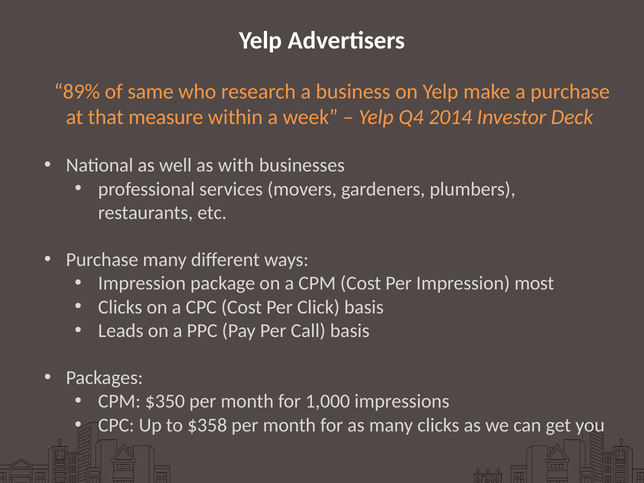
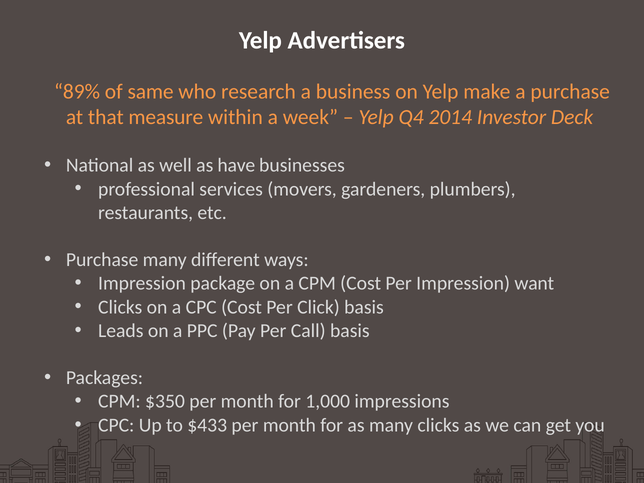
with: with -> have (236, 165)
most: most -> want (534, 283)
$358: $358 -> $433 (207, 425)
